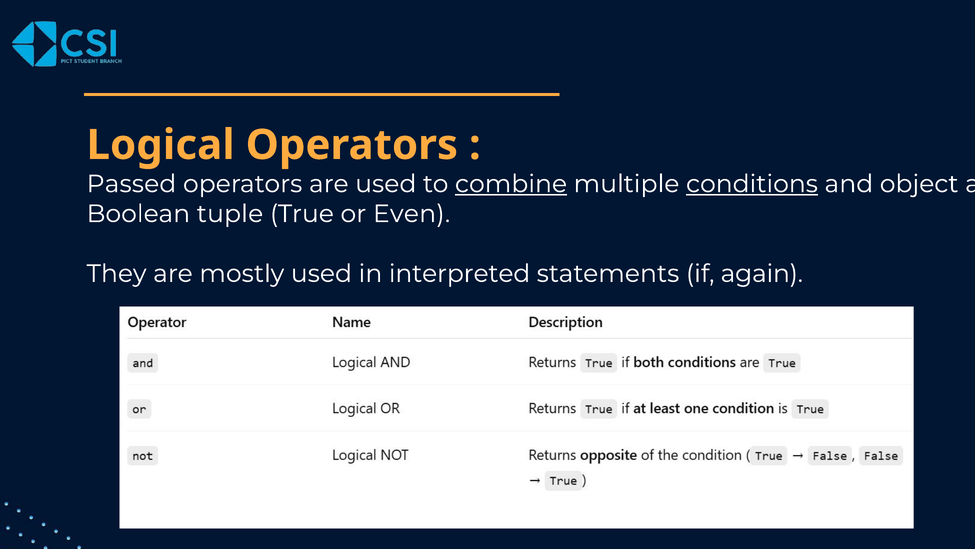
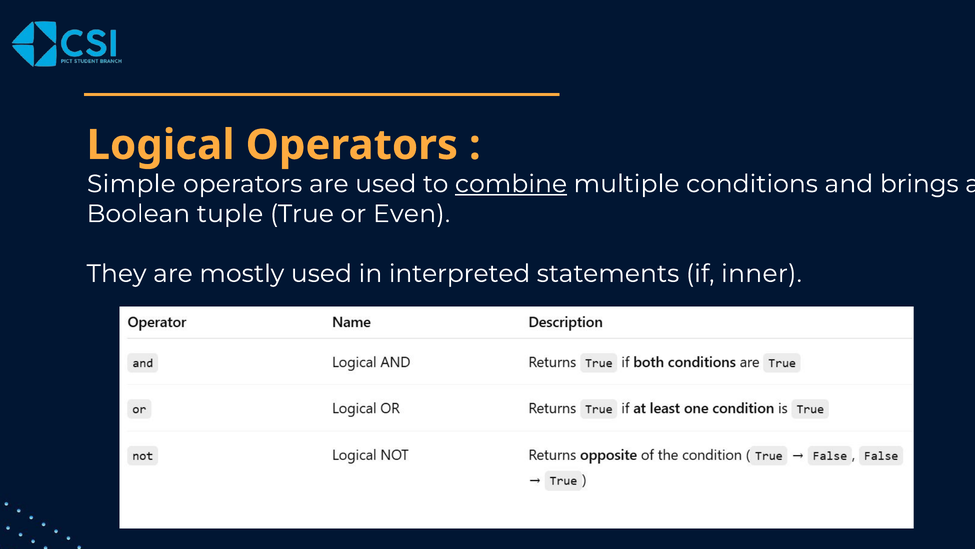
Passed: Passed -> Simple (131, 184)
conditions underline: present -> none (752, 184)
object: object -> brings (919, 184)
again: again -> inner (762, 273)
